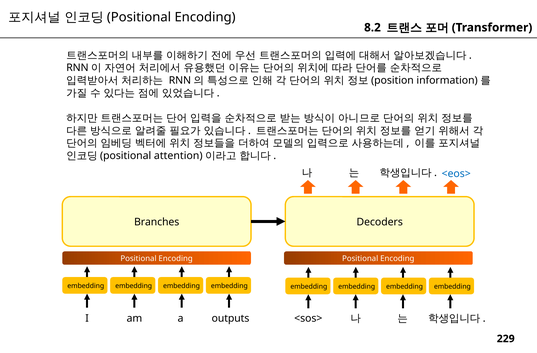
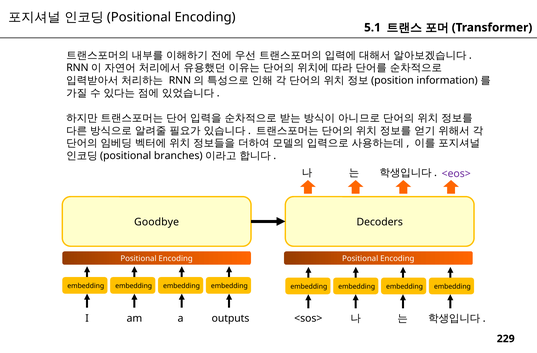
8.2: 8.2 -> 5.1 (372, 28)
attention: attention -> branches (178, 156)
<eos> colour: blue -> purple (456, 174)
Branches: Branches -> Goodbye (157, 222)
